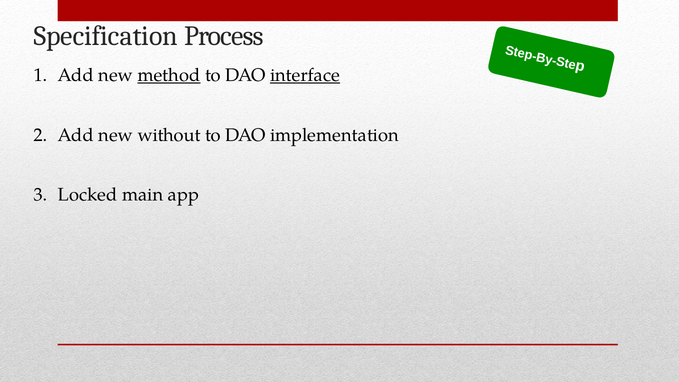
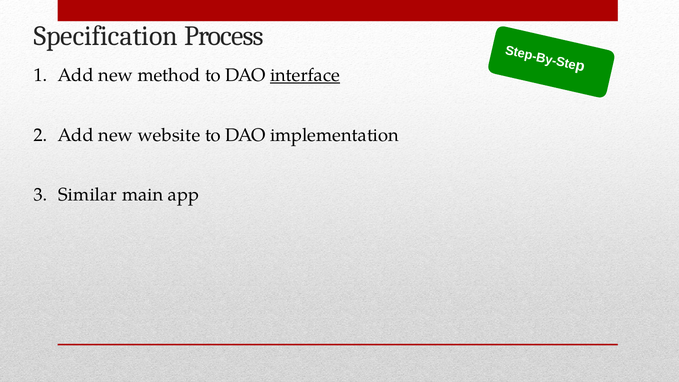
method underline: present -> none (169, 75)
without: without -> website (169, 135)
Locked: Locked -> Similar (88, 195)
